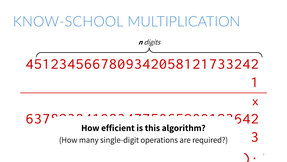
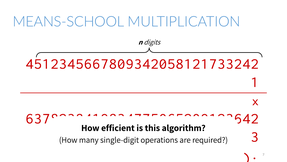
KNOW-SCHOOL: KNOW-SCHOOL -> MEANS-SCHOOL (68, 22)
